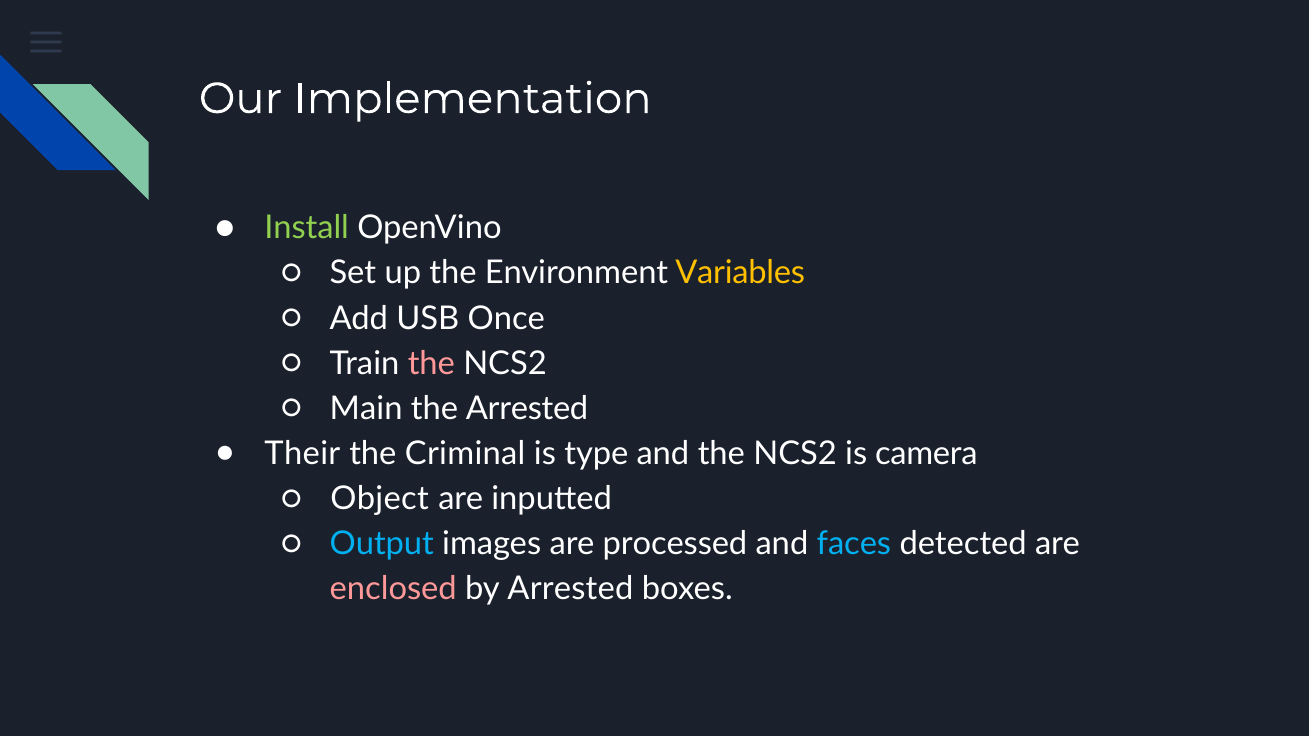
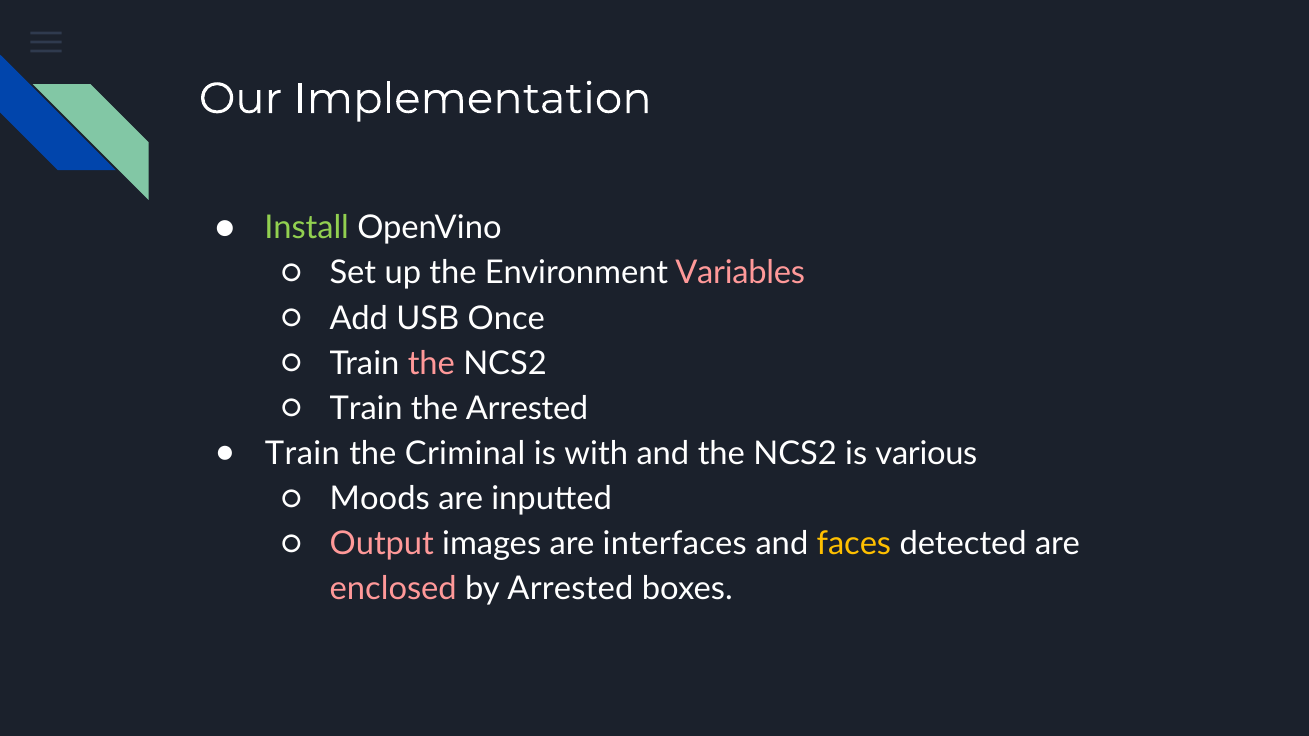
Variables colour: yellow -> pink (740, 273)
Main: Main -> Train (366, 409)
Their: Their -> Train (302, 454)
type: type -> with (596, 454)
camera: camera -> various (926, 454)
Object: Object -> Moods (380, 499)
Output colour: light blue -> pink (382, 544)
processed: processed -> interfaces (675, 544)
faces colour: light blue -> yellow (854, 544)
